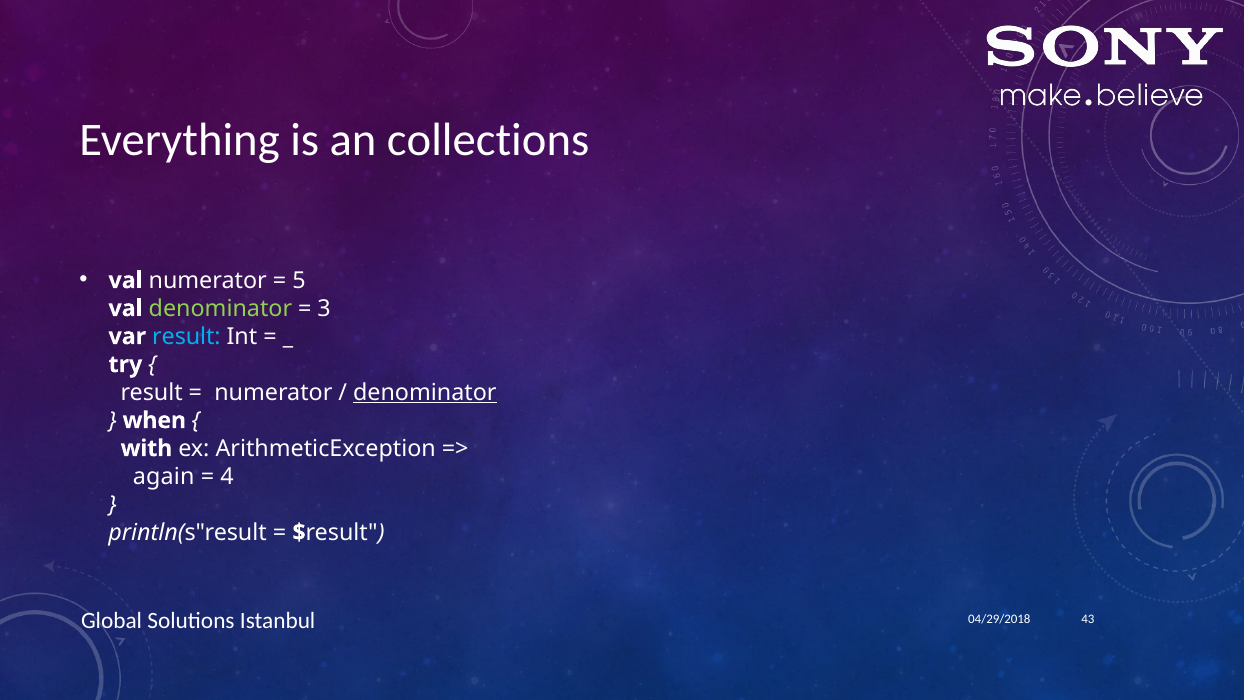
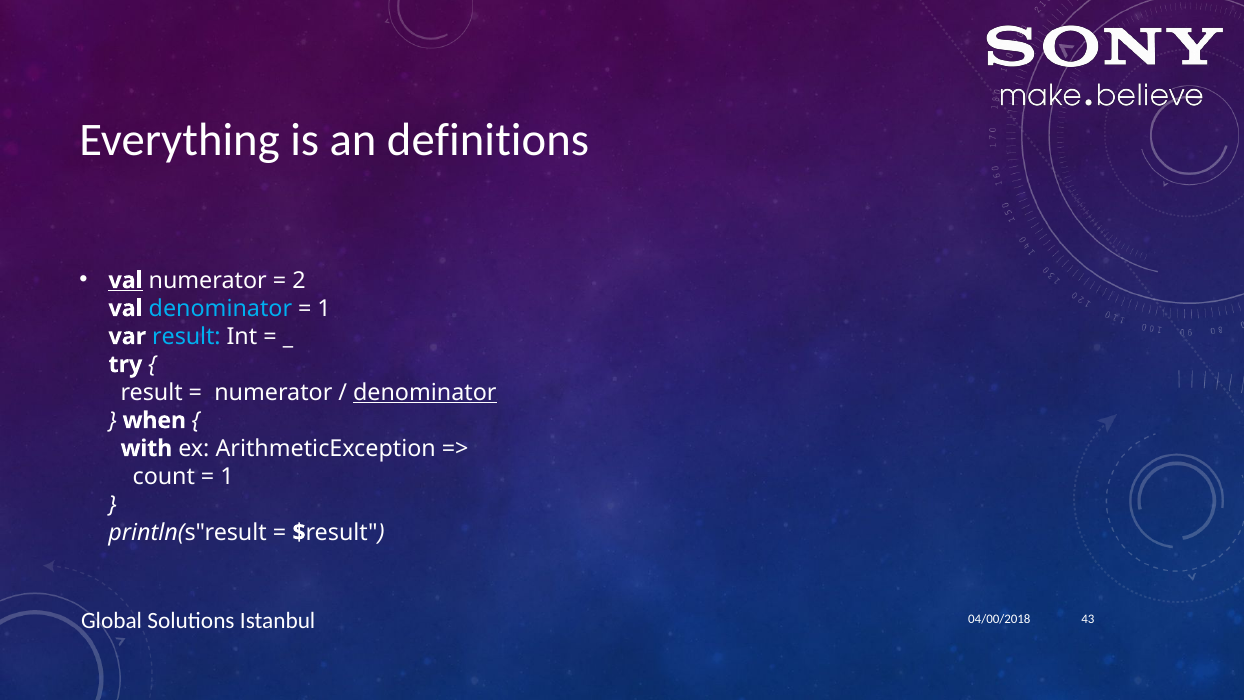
collections: collections -> definitions (488, 140)
val underline: none -> present (126, 280)
5: 5 -> 2 (299, 280)
denominator colour: light green -> light blue (220, 308)
3: 3 -> 1 (324, 308)
again: again -> count (164, 476)
4: 4 -> 1 (227, 476)
04/29/2018: 04/29/2018 -> 04/00/2018 (999, 619)
